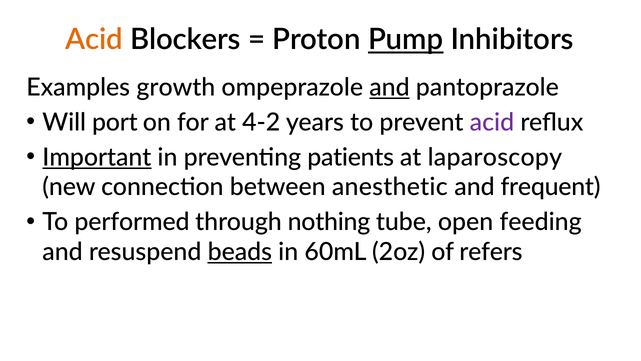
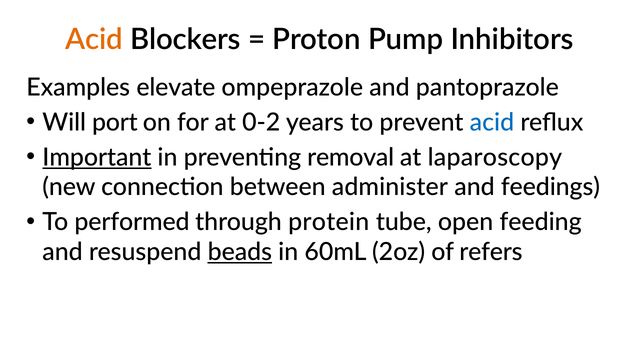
Pump underline: present -> none (406, 40)
growth: growth -> elevate (176, 87)
and underline: present -> none (389, 87)
4-2: 4-2 -> 0-2 (261, 122)
acid colour: purple -> blue (492, 122)
patients: patients -> removal (351, 157)
anesthetic: anesthetic -> administer (390, 187)
frequent: frequent -> feedings (550, 187)
nothing: nothing -> protein (329, 222)
